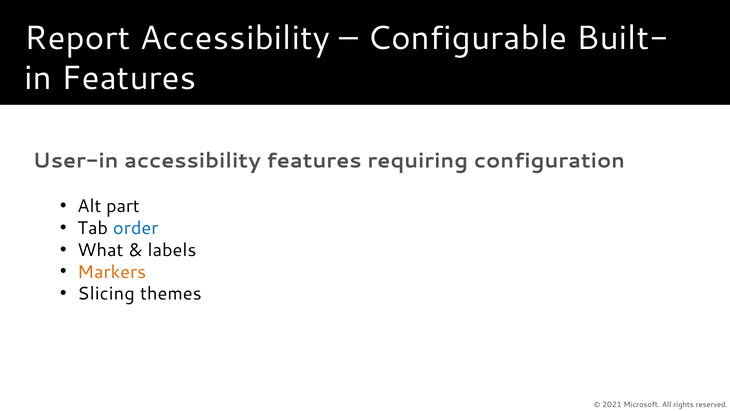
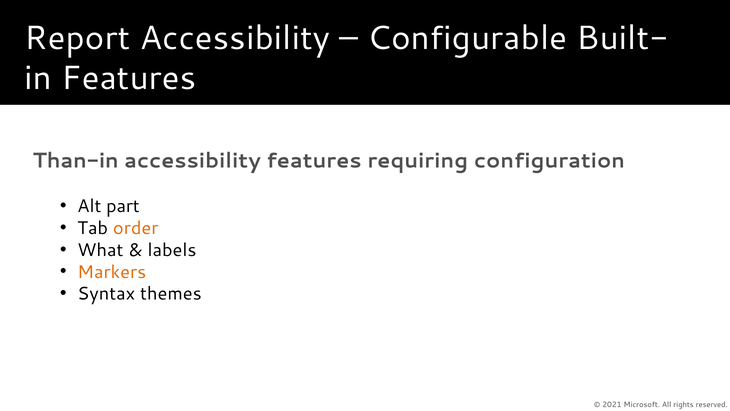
User-in: User-in -> Than-in (76, 161)
order colour: blue -> orange (136, 228)
Slicing: Slicing -> Syntax (106, 294)
